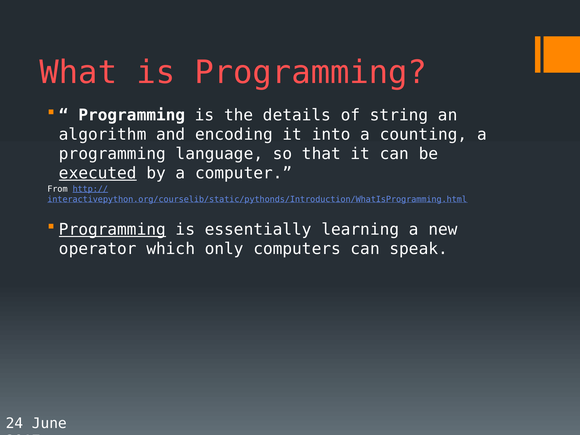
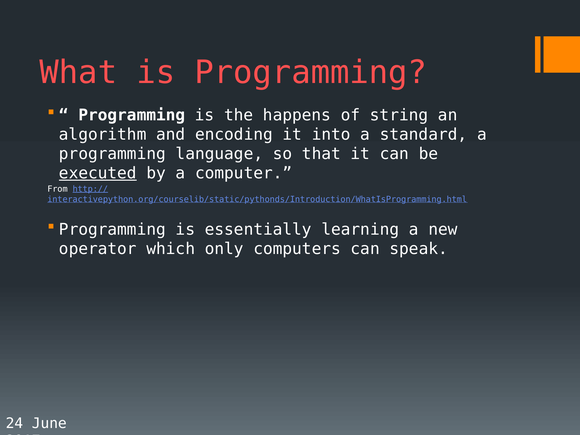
details: details -> happens (297, 115)
counting: counting -> standard (424, 135)
Programming underline: present -> none (112, 230)
